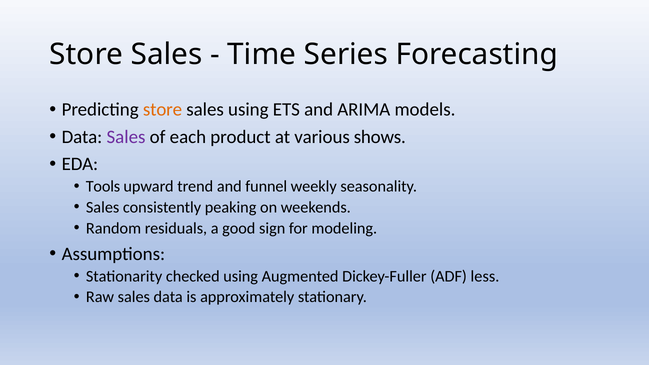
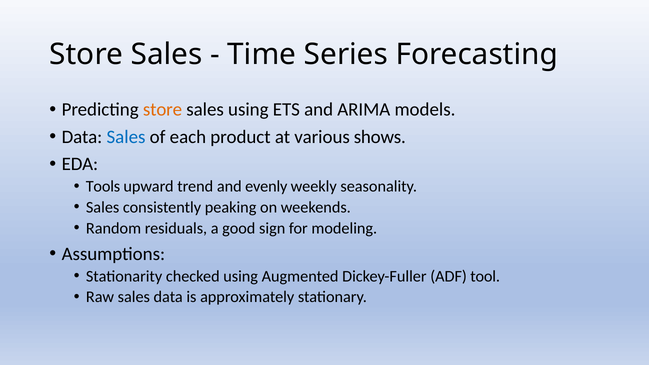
Sales colour: purple -> blue (126, 137)
funnel: funnel -> evenly (266, 186)
less: less -> tool (485, 276)
